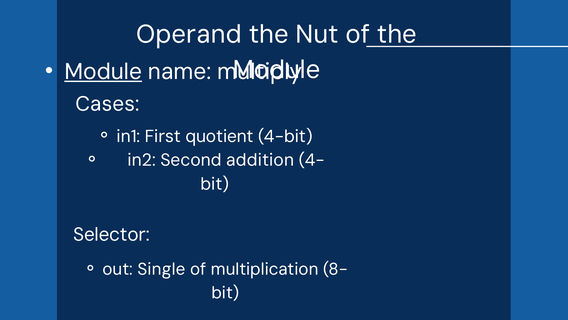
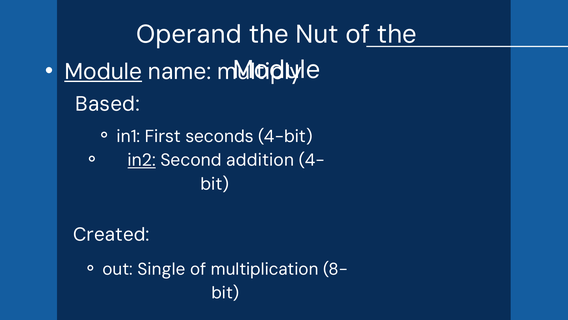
Cases: Cases -> Based (107, 104)
quotient: quotient -> seconds (219, 136)
in2 underline: none -> present (142, 160)
Selector: Selector -> Created (111, 234)
